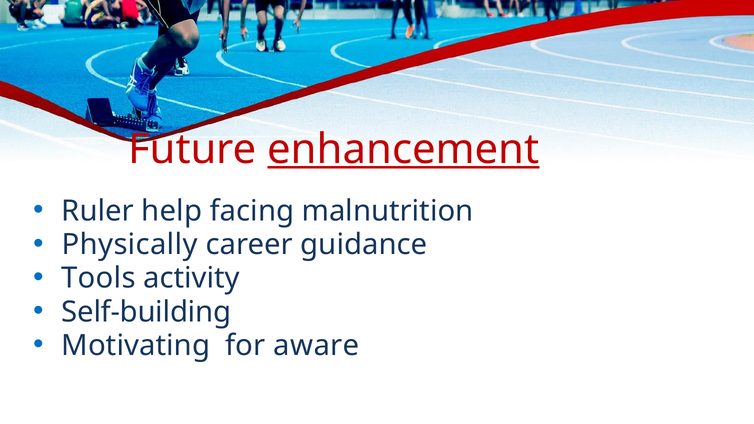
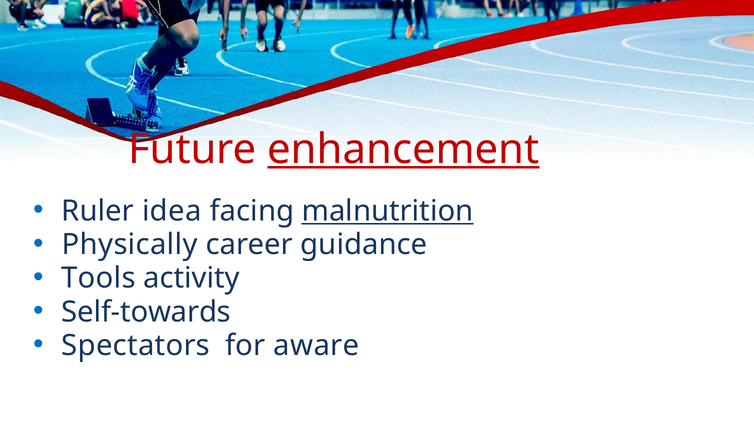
help: help -> idea (172, 211)
malnutrition underline: none -> present (388, 211)
Self-building: Self-building -> Self-towards (146, 312)
Motivating: Motivating -> Spectators (136, 346)
